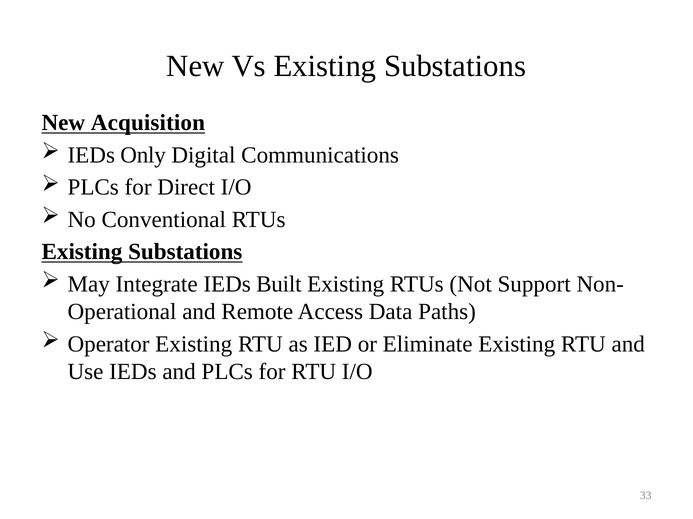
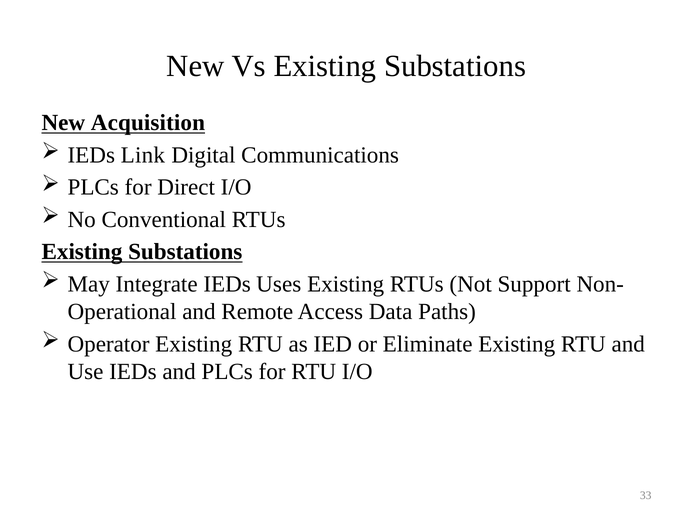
Only: Only -> Link (143, 155)
Built: Built -> Uses (279, 285)
